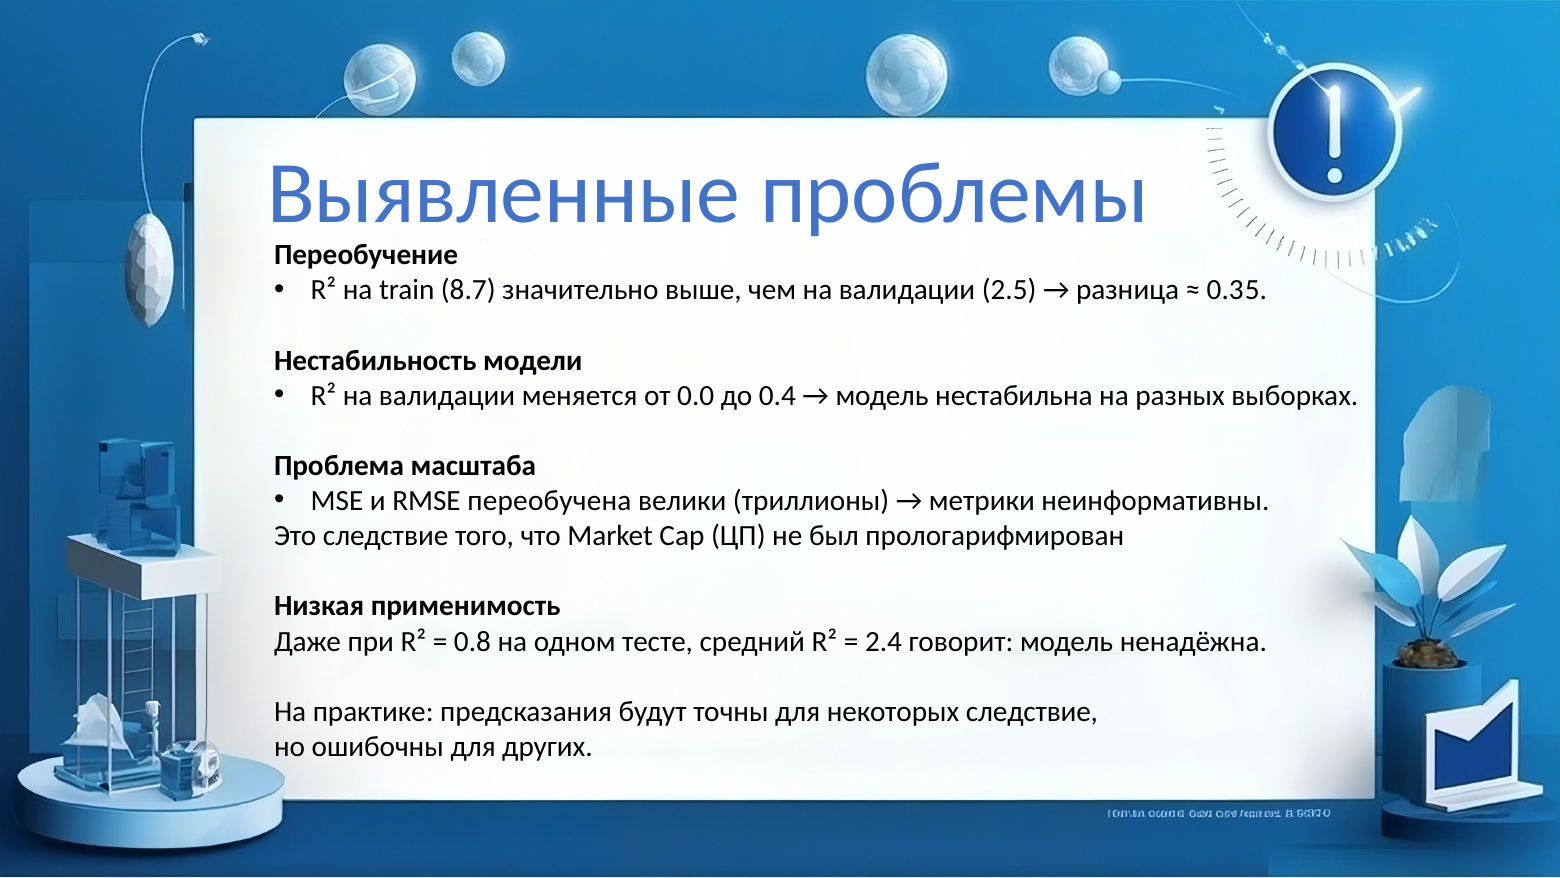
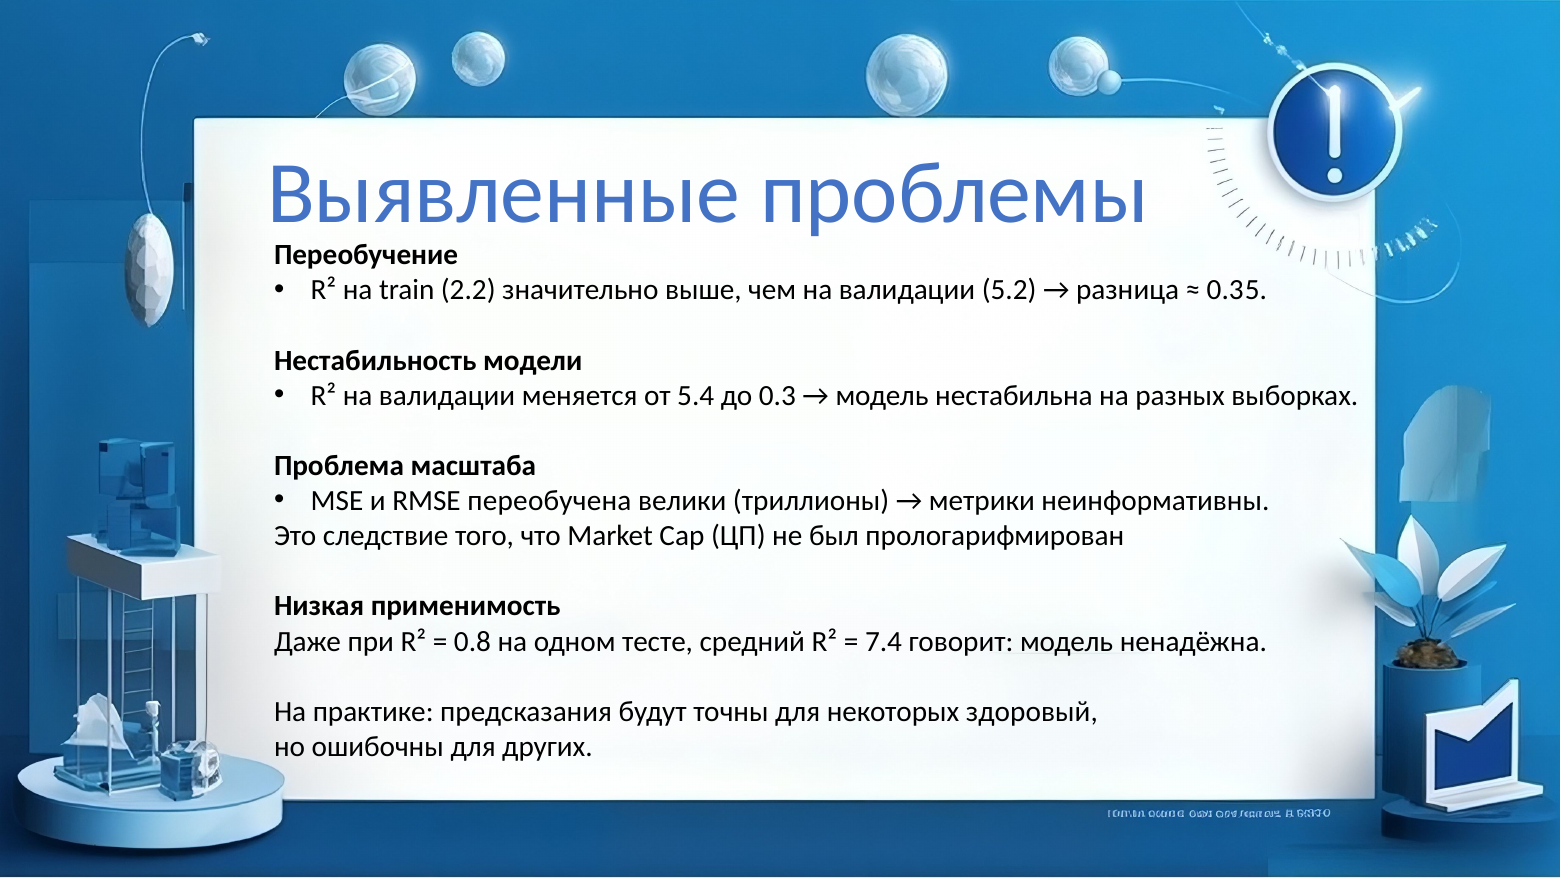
8.7: 8.7 -> 2.2 (468, 290)
2.5: 2.5 -> 5.2 (1009, 290)
0.0: 0.0 -> 5.4 (696, 395)
0.4: 0.4 -> 0.3 (777, 395)
2.4: 2.4 -> 7.4 (884, 641)
некоторых следствие: следствие -> здоровый (1032, 711)
